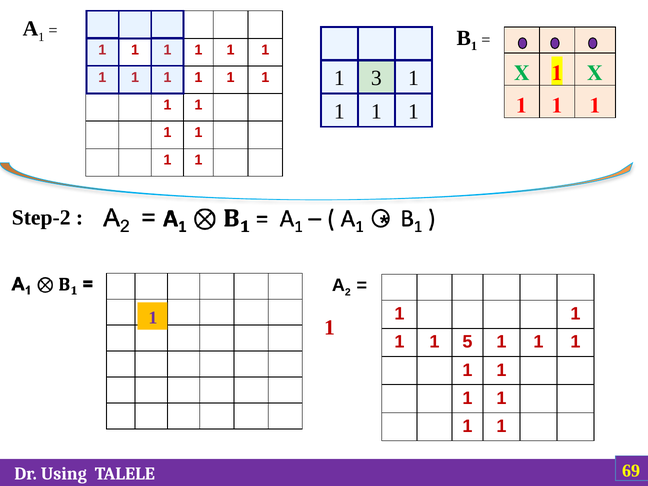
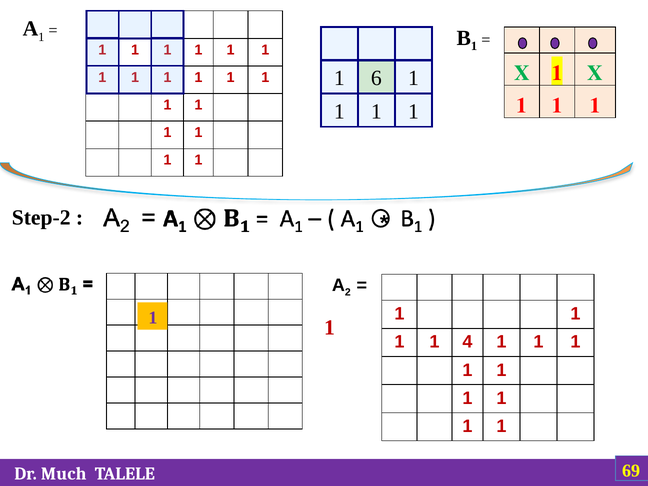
3: 3 -> 6 (376, 78)
5: 5 -> 4 (467, 342)
Using: Using -> Much (64, 474)
